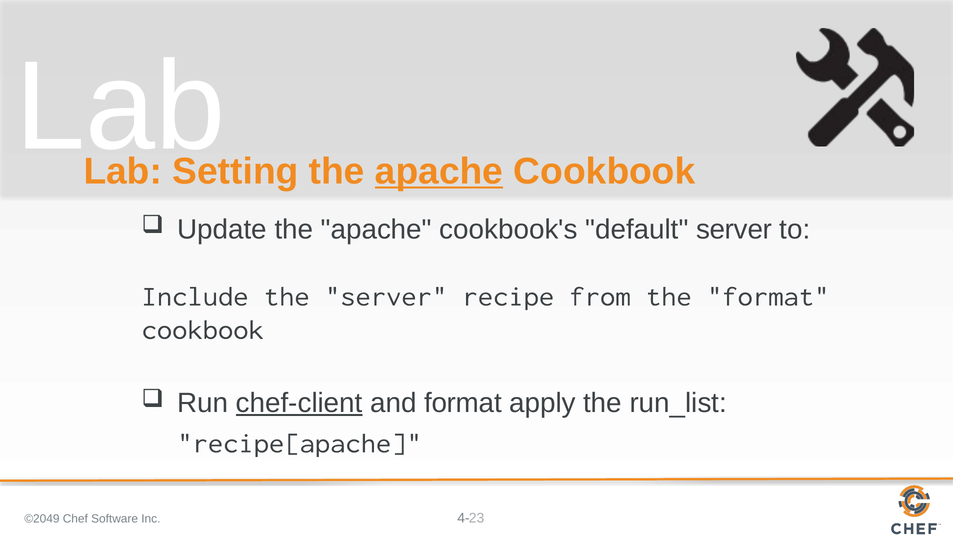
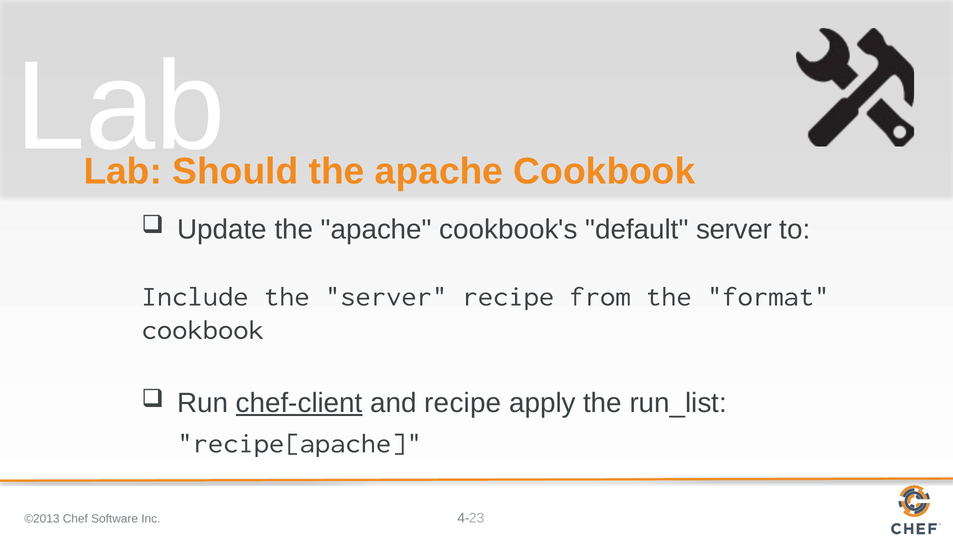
Setting: Setting -> Should (235, 172)
apache underline: present -> none (439, 172)
and format: format -> recipe (463, 403)
©2049: ©2049 -> ©2013 (42, 519)
